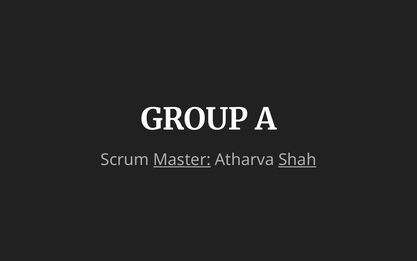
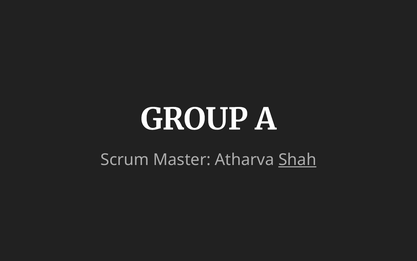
Master underline: present -> none (182, 160)
